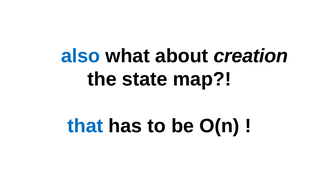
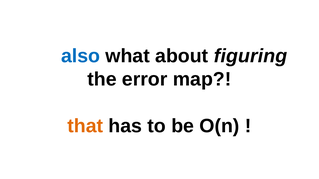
creation: creation -> figuring (251, 56)
state: state -> error (145, 79)
that colour: blue -> orange (85, 126)
